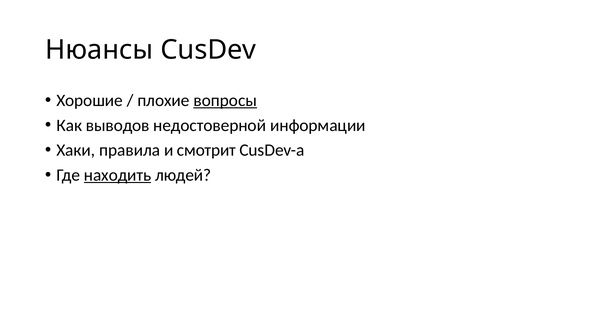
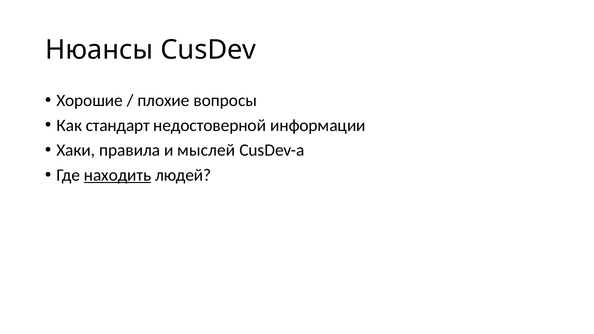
вопросы underline: present -> none (225, 100)
выводов: выводов -> стандарт (118, 125)
смотрит: смотрит -> мыслей (206, 150)
